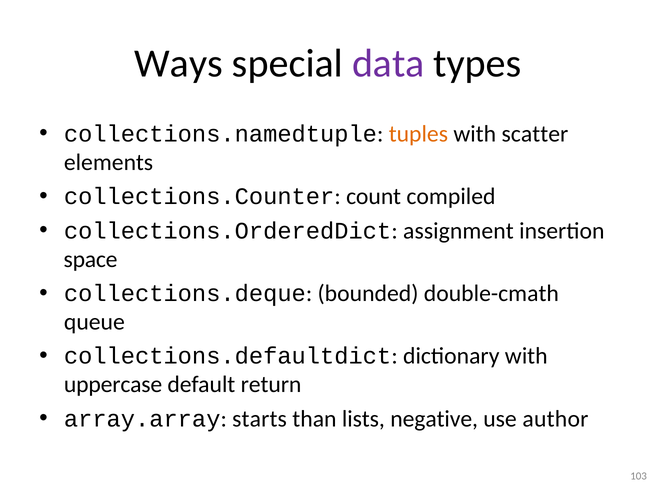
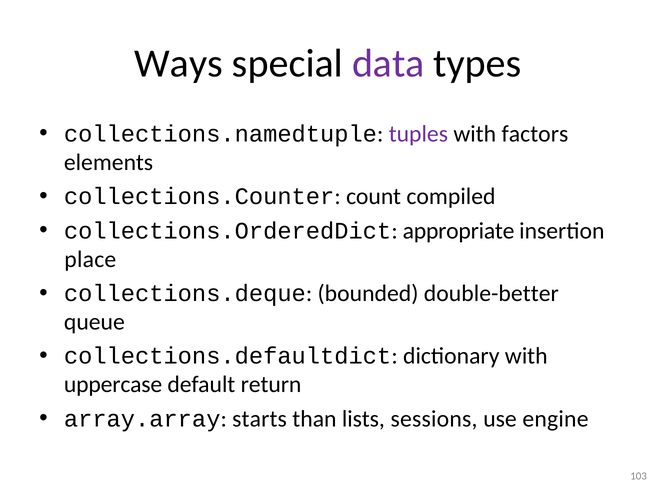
tuples colour: orange -> purple (418, 134)
scatter: scatter -> factors (535, 134)
assignment: assignment -> appropriate (459, 231)
space: space -> place (90, 259)
double-cmath: double-cmath -> double-better (491, 294)
negative: negative -> sessions (434, 419)
author: author -> engine (555, 419)
